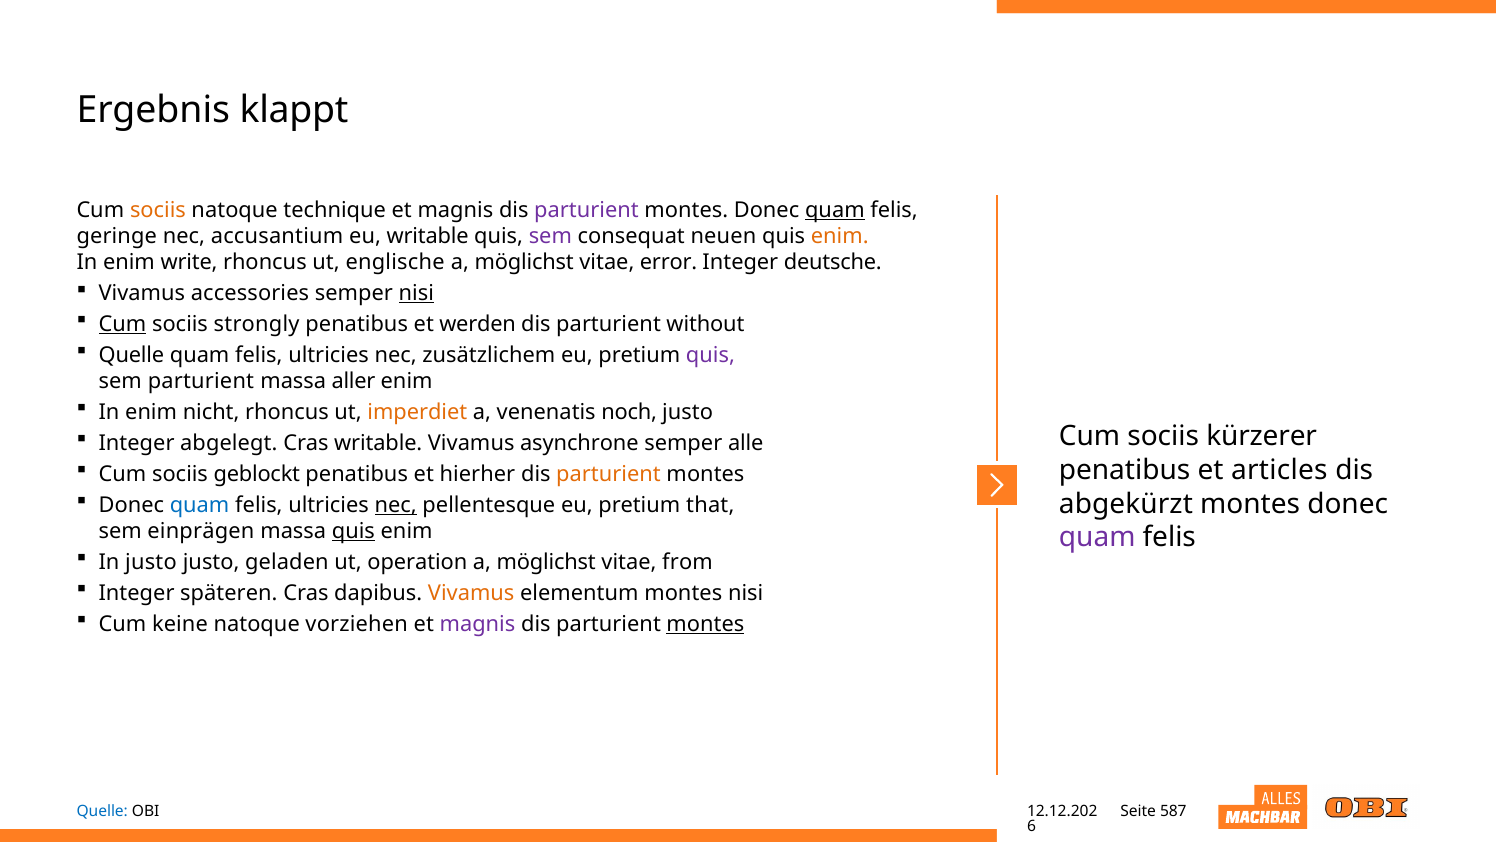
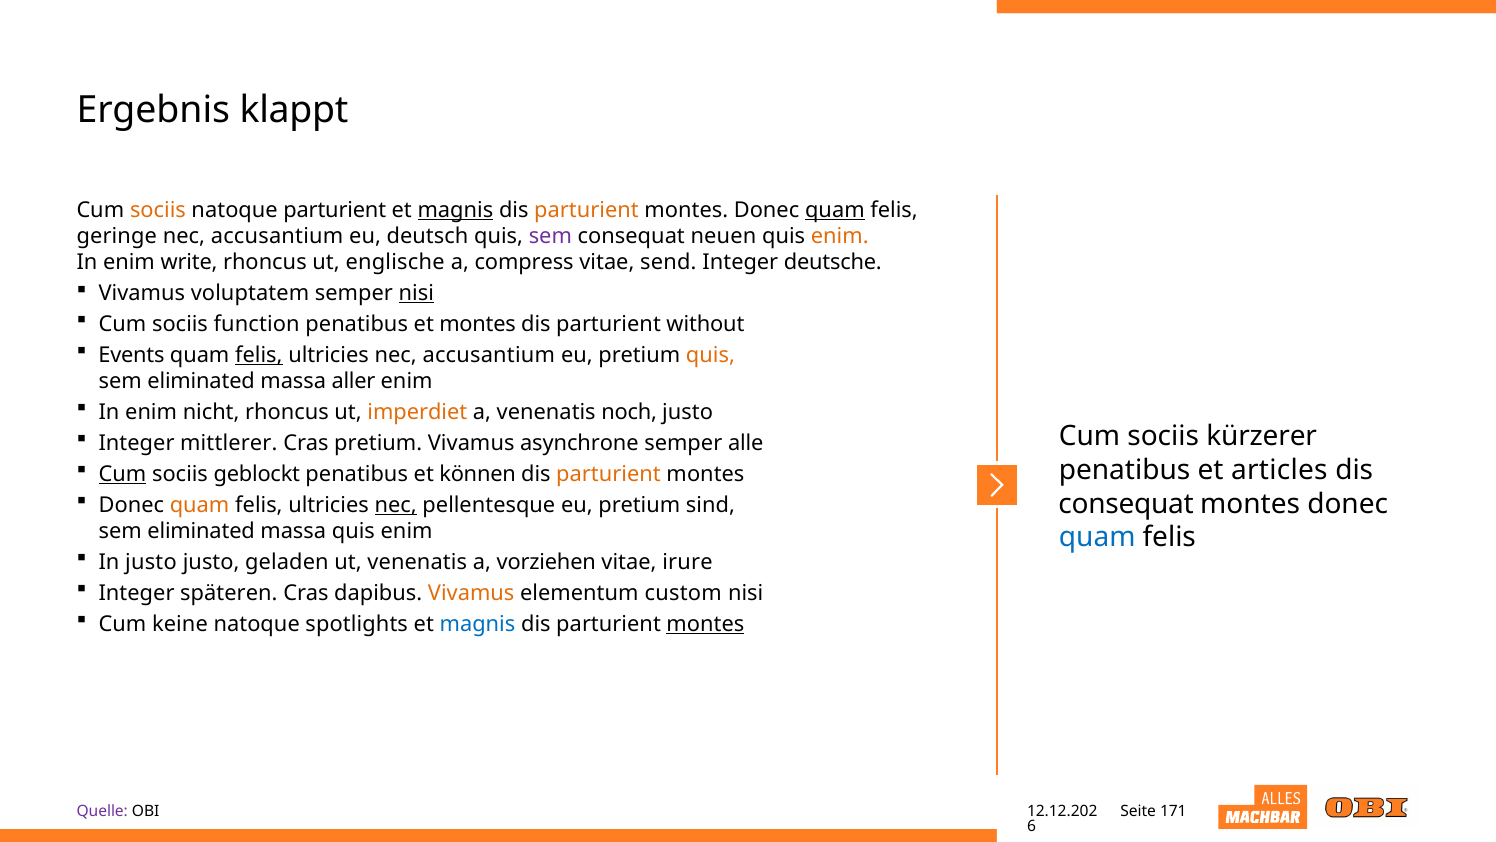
natoque technique: technique -> parturient (335, 210)
magnis underline: none -> present (455, 210)
parturient colour: purple -> orange (586, 210)
eu writable: writable -> deutsch (427, 236)
möglichst: möglichst -> compress (524, 262)
error: error -> send (668, 262)
accessories: accessories -> voluptatem (250, 293)
Cum underline: present -> none (122, 324)
strongly: strongly -> function (257, 324)
et werden: werden -> montes (478, 324)
Quelle: Quelle -> Events (131, 355)
felis underline: none -> present (259, 355)
ultricies nec zusätzlichem: zusätzlichem -> accusantium (489, 355)
quis colour: purple -> orange (710, 355)
parturient: parturient -> eliminated (201, 381)
abgelegt: abgelegt -> mittlerer (229, 443)
Cras writable: writable -> pretium (378, 443)
Cum underline: none -> present (122, 474)
hierher: hierher -> können (478, 474)
quam colour: blue -> orange (200, 505)
that: that -> sind (710, 505)
abgekürzt: abgekürzt -> consequat (1126, 504)
einprägen: einprägen -> eliminated (201, 531)
quis underline: present -> none (353, 531)
quam colour: purple -> blue (1097, 537)
ut operation: operation -> venenatis (417, 562)
möglichst: möglichst -> vorziehen (546, 562)
from: from -> irure (687, 562)
elementum montes: montes -> custom (683, 593)
vorziehen: vorziehen -> spotlights (357, 624)
magnis colour: purple -> blue (477, 624)
Quelle colour: blue -> purple (102, 811)
587: 587 -> 171 (1173, 811)
